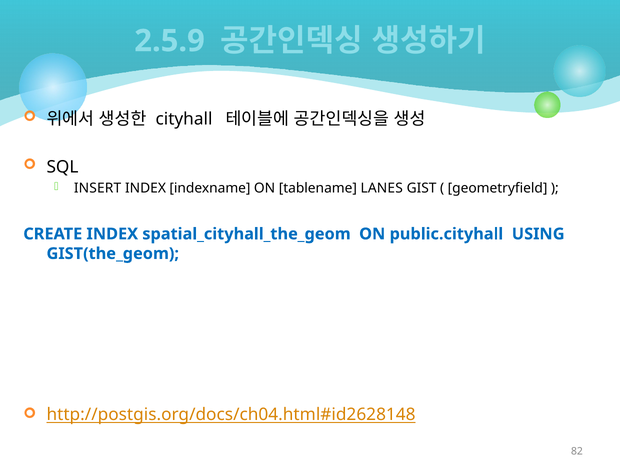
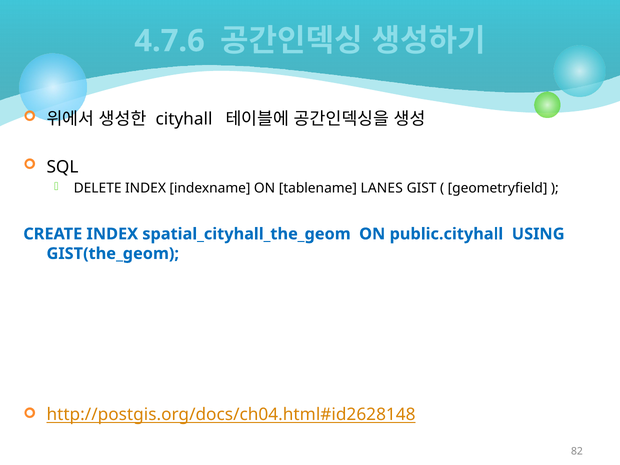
2.5.9: 2.5.9 -> 4.7.6 (170, 41)
INSERT: INSERT -> DELETE (98, 188)
